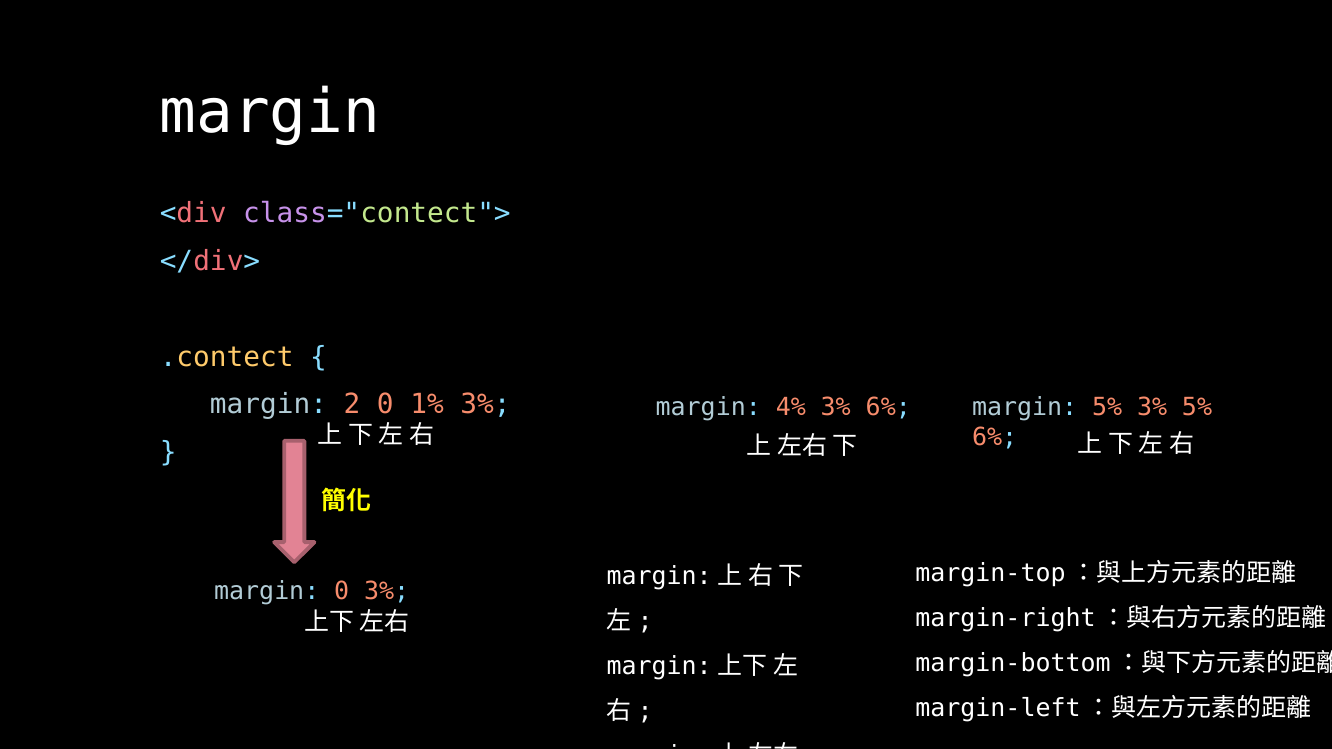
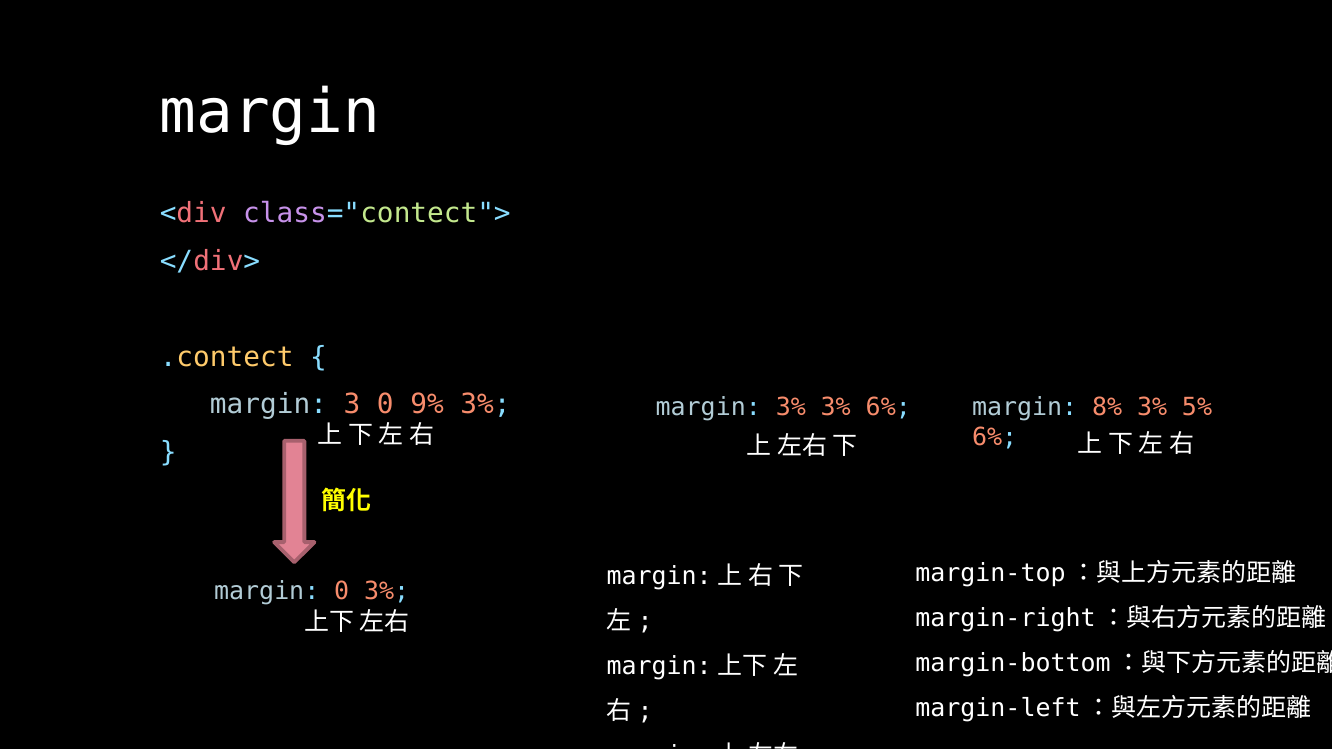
2: 2 -> 3 (352, 405)
1%: 1% -> 9% (427, 405)
margin 4%: 4% -> 3% (791, 408)
margin 5%: 5% -> 8% (1107, 408)
